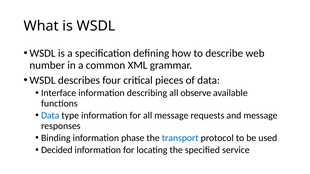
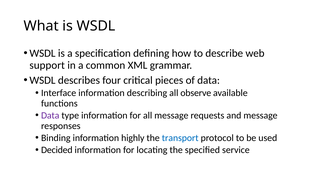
number: number -> support (47, 65)
Data colour: blue -> purple (50, 116)
phase: phase -> highly (133, 138)
